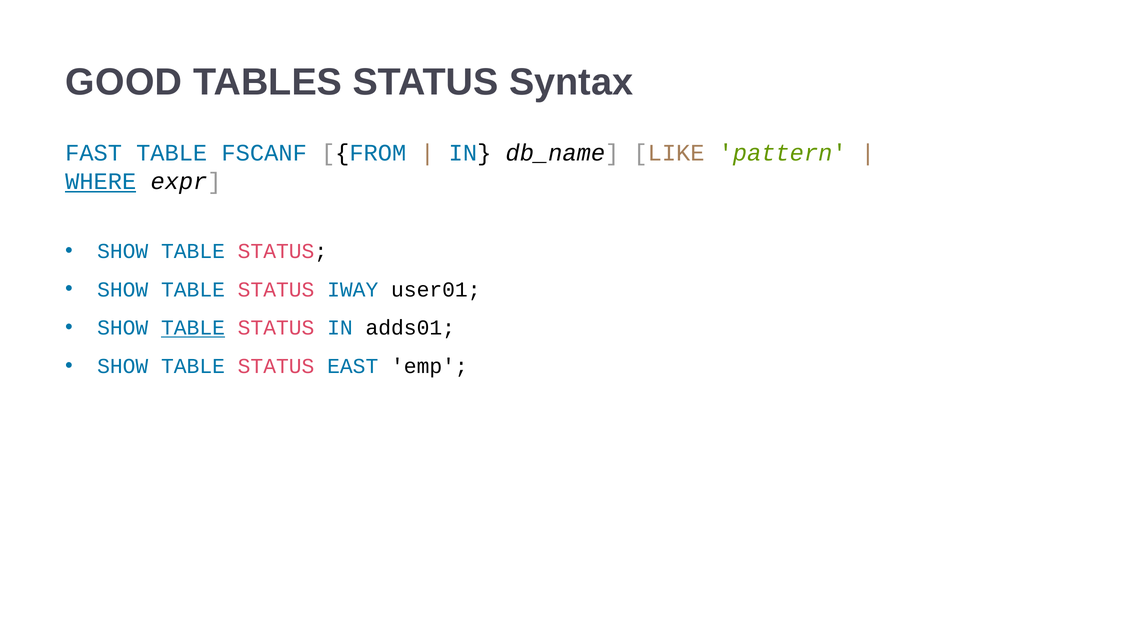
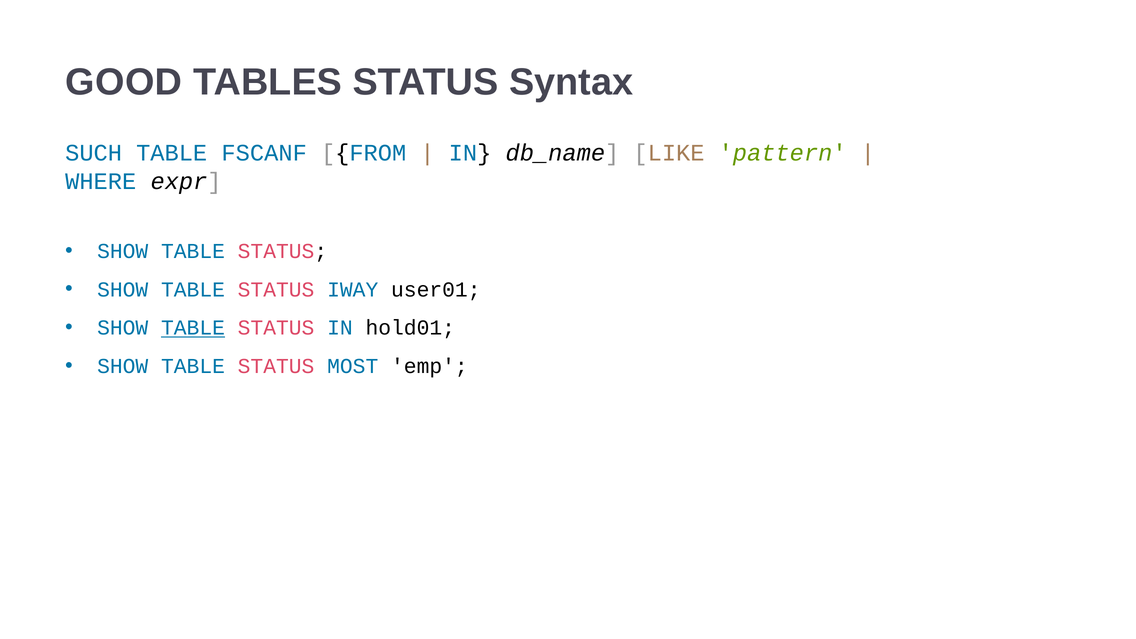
FAST: FAST -> SUCH (94, 153)
WHERE underline: present -> none (101, 182)
adds01: adds01 -> hold01 (410, 328)
EAST: EAST -> MOST (353, 366)
